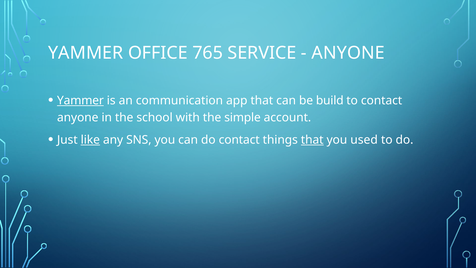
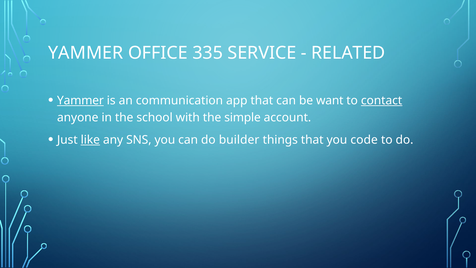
765: 765 -> 335 (208, 53)
ANYONE: ANYONE -> RELATED (348, 53)
build: build -> want (330, 100)
contact underline: none -> present (382, 100)
do contact: contact -> builder (239, 140)
that underline: present -> none (312, 140)
used: used -> code (364, 140)
